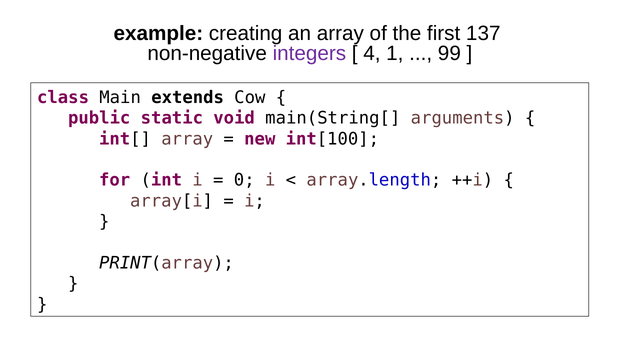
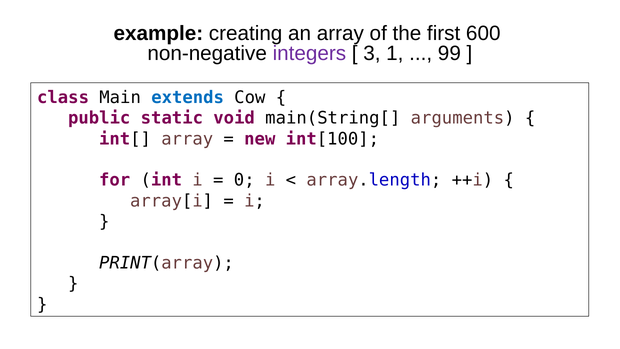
137: 137 -> 600 (483, 33)
4: 4 -> 3 (372, 53)
extends colour: black -> blue (188, 97)
